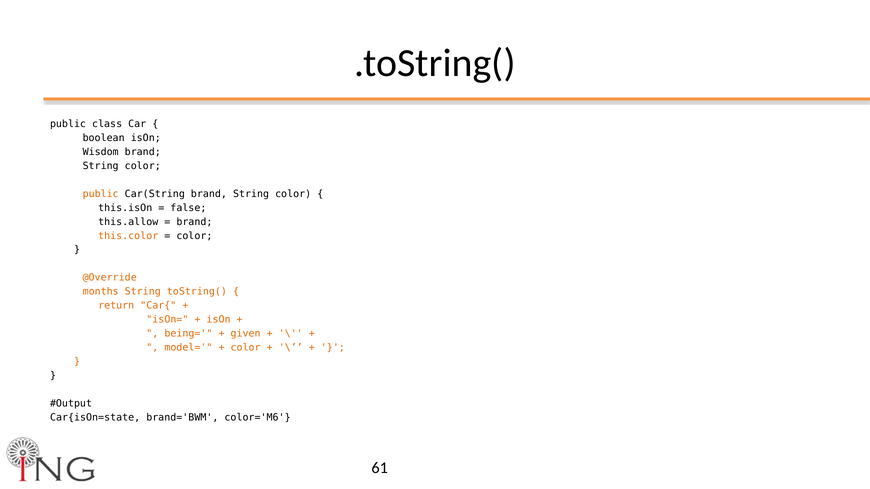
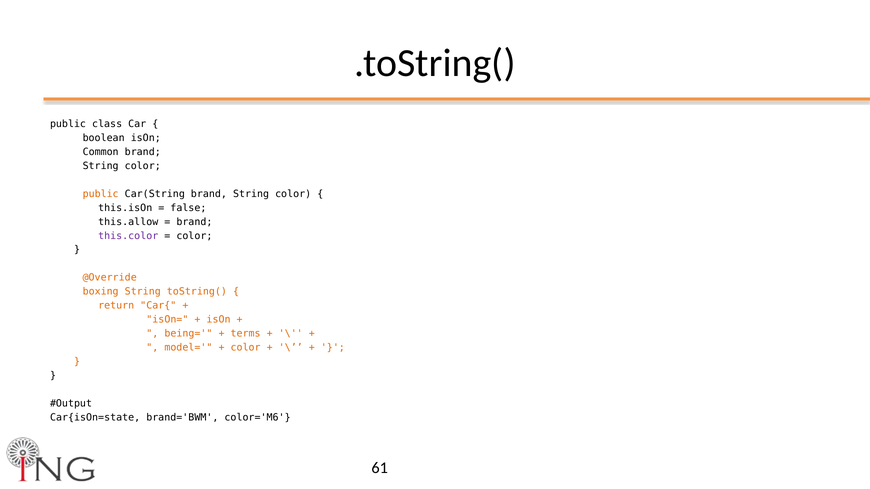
Wisdom: Wisdom -> Common (101, 152)
this.color colour: orange -> purple (128, 236)
months: months -> boxing (101, 292)
given: given -> terms (246, 334)
